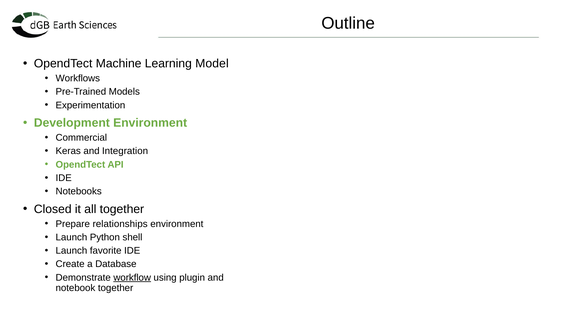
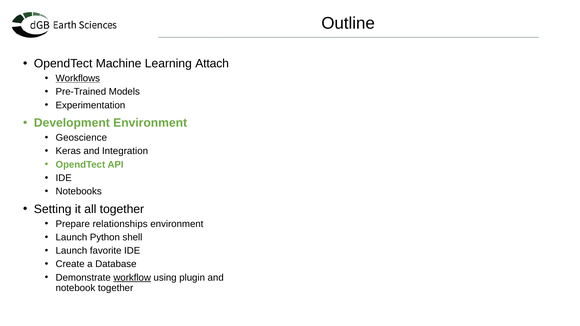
Model: Model -> Attach (212, 64)
Workflows underline: none -> present (78, 78)
Commercial: Commercial -> Geoscience (81, 138)
Closed: Closed -> Setting (53, 209)
